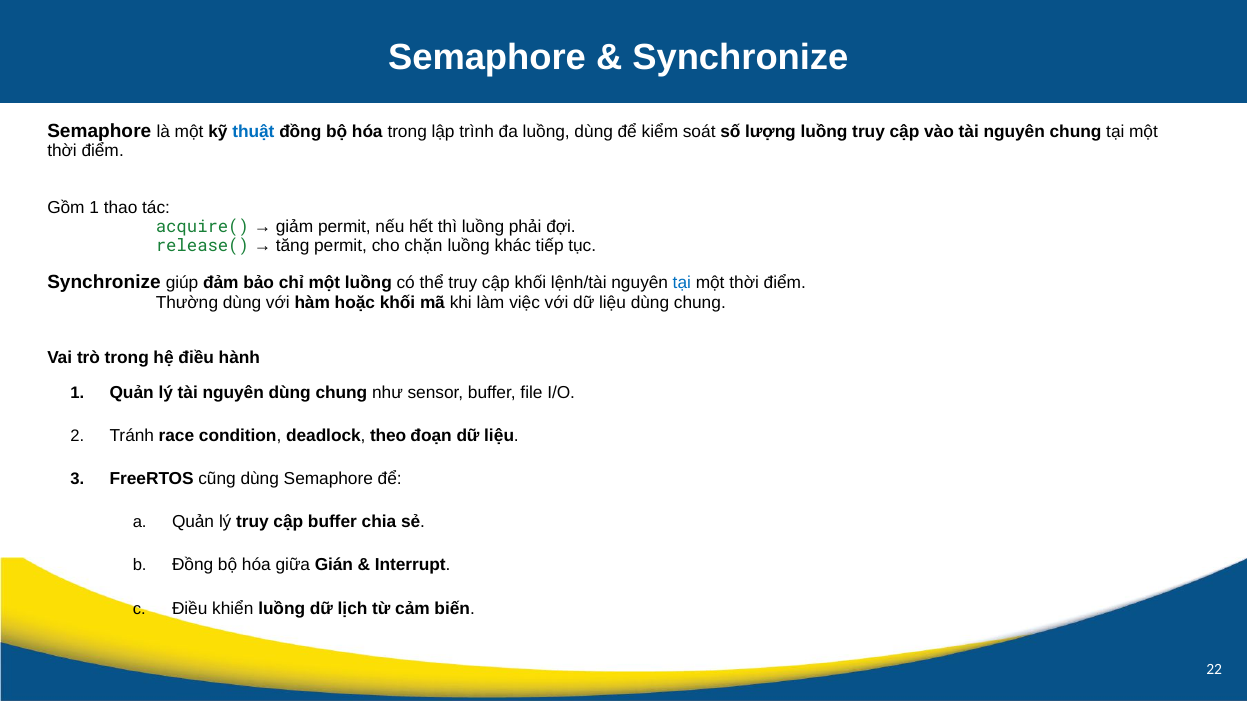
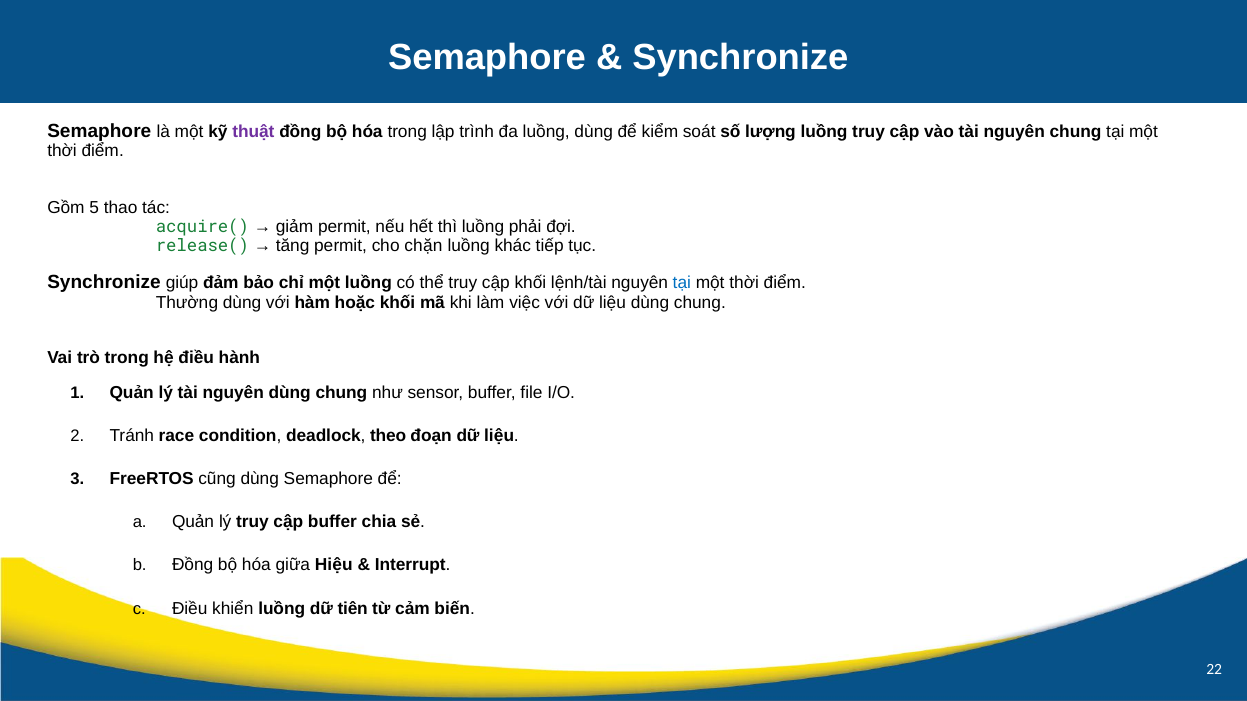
thuật colour: blue -> purple (253, 132)
Gồm 1: 1 -> 5 (94, 208)
Gián: Gián -> Hiệu (334, 566)
lịch: lịch -> tiên (353, 609)
